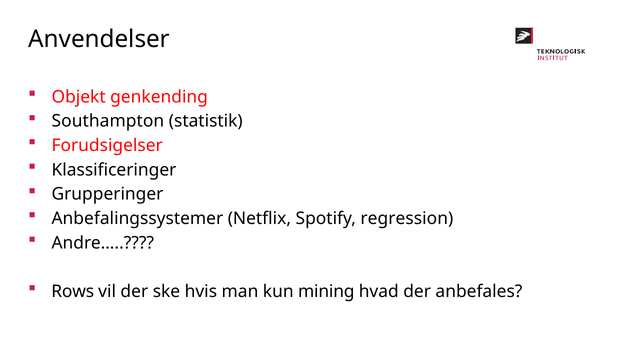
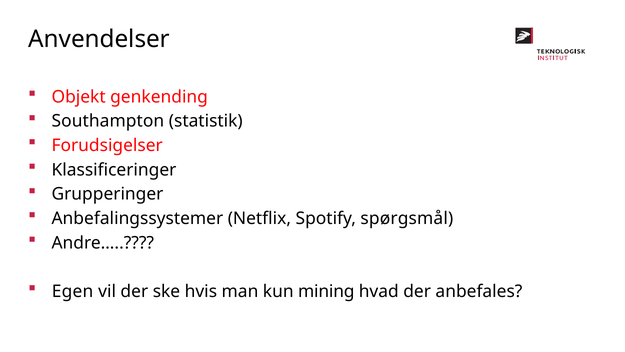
regression: regression -> spørgsmål (407, 218)
Rows: Rows -> Egen (73, 291)
